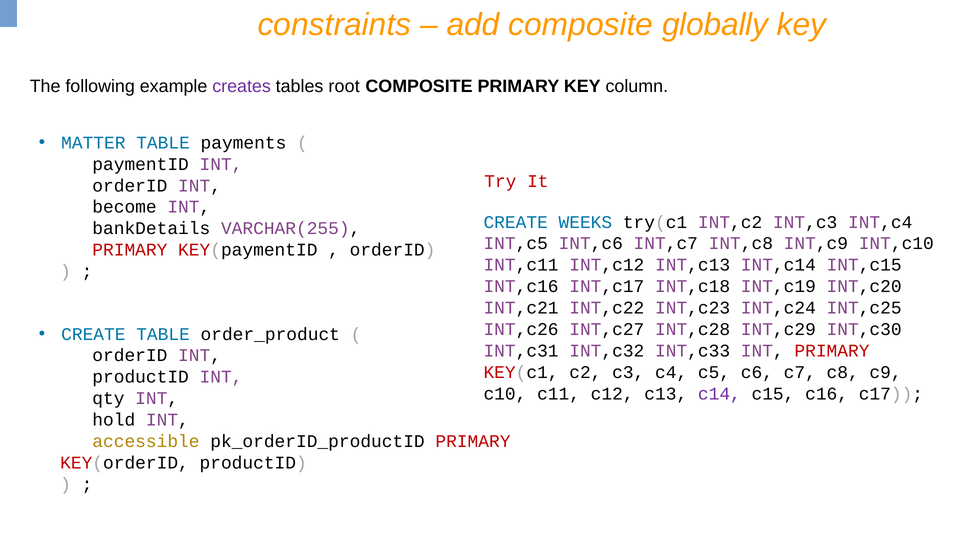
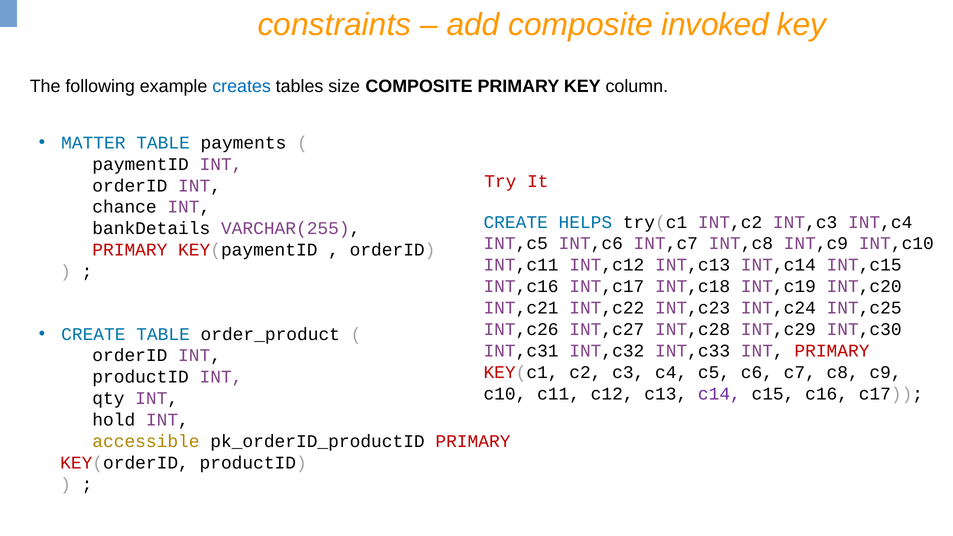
globally: globally -> invoked (715, 25)
creates colour: purple -> blue (242, 86)
root: root -> size (344, 86)
become: become -> chance (125, 207)
WEEKS: WEEKS -> HELPS (585, 222)
